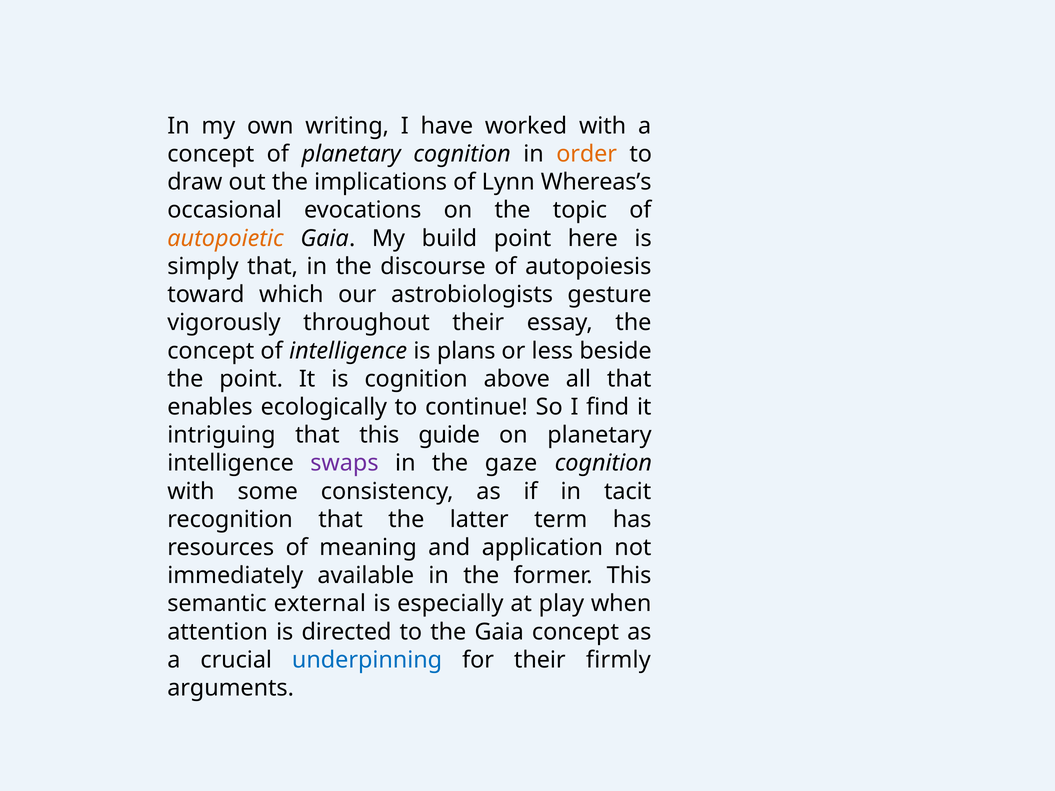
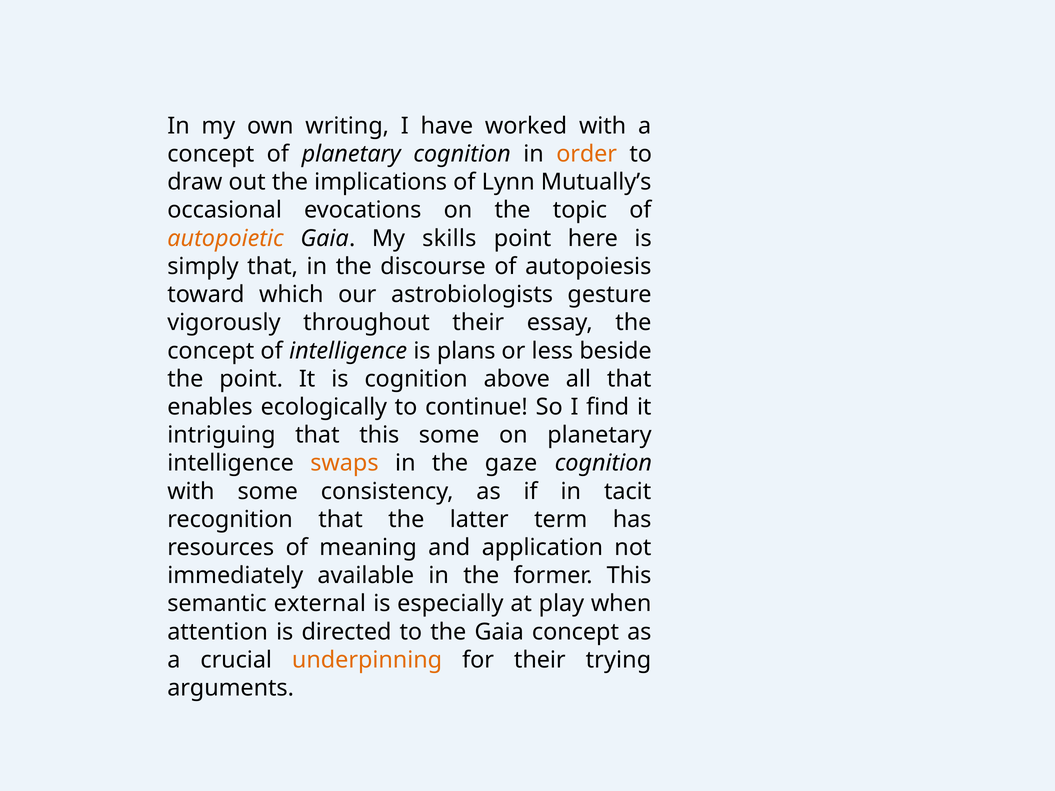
Whereas’s: Whereas’s -> Mutually’s (596, 182)
build: build -> skills (449, 238)
this guide: guide -> some (449, 435)
swaps colour: purple -> orange (344, 463)
underpinning colour: blue -> orange (367, 660)
firmly: firmly -> trying (618, 660)
